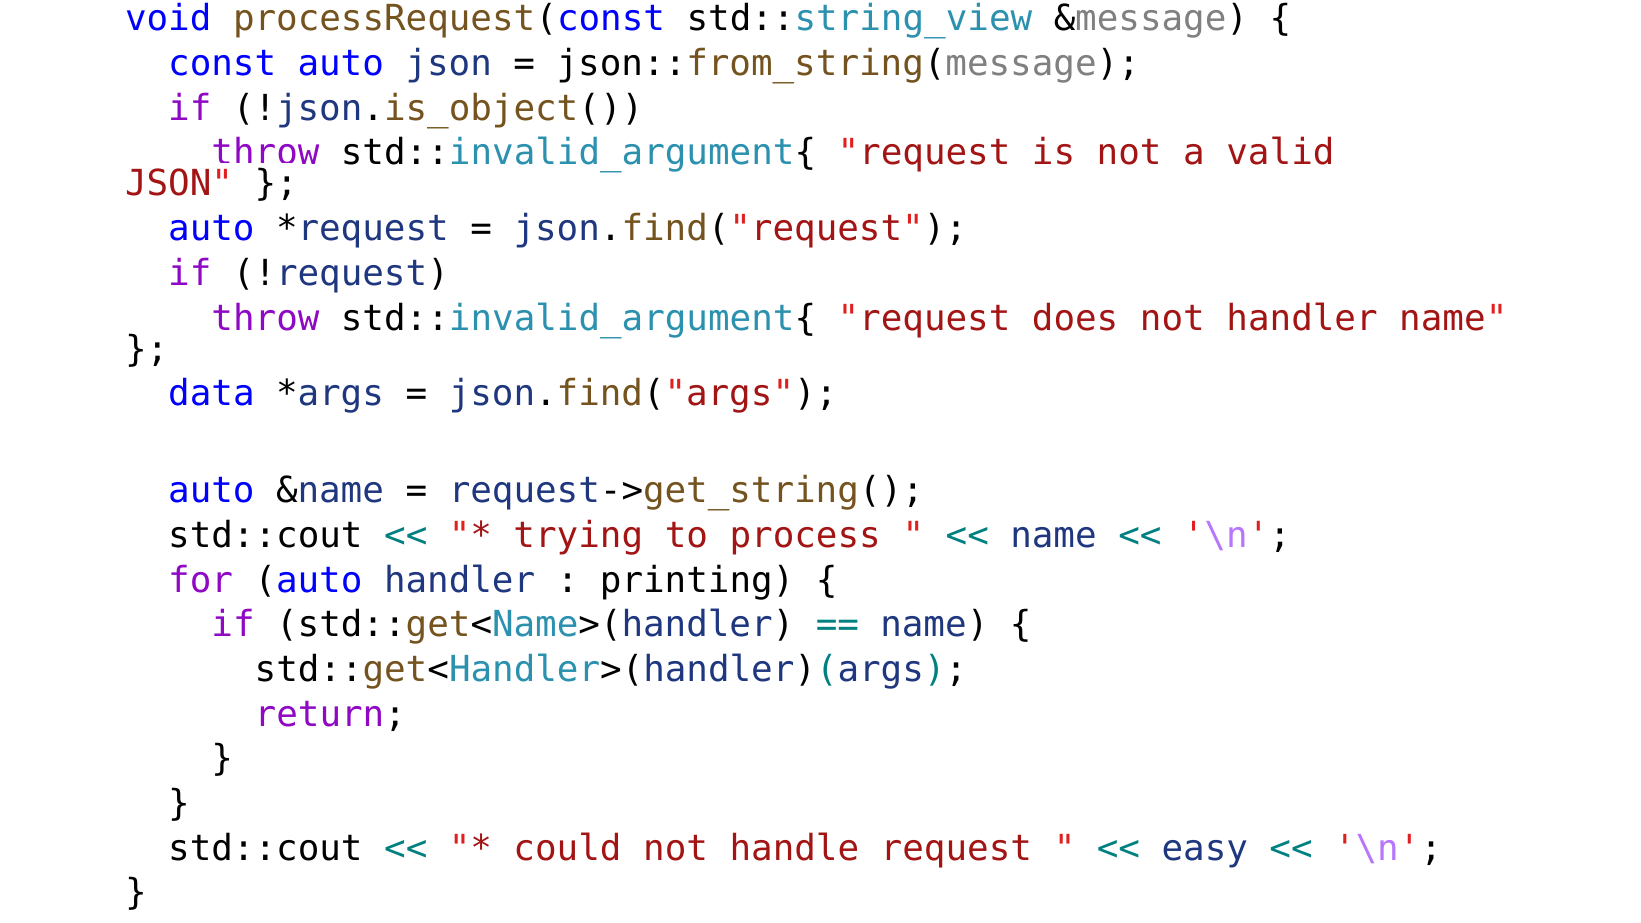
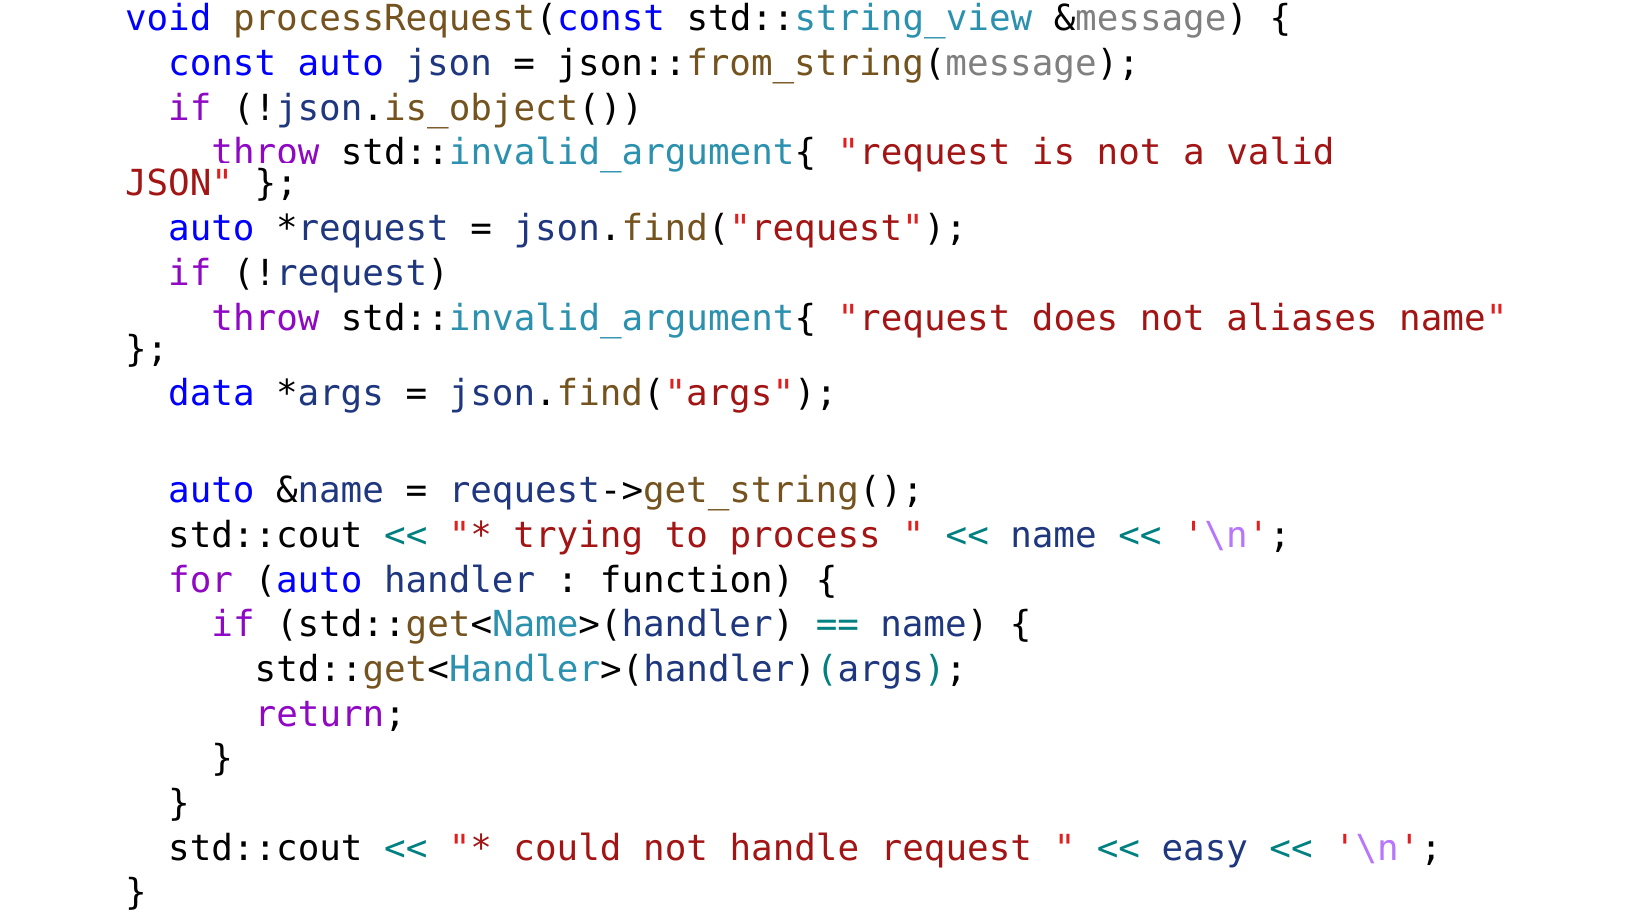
not handler: handler -> aliases (1302, 318)
printing: printing -> function (697, 580)
